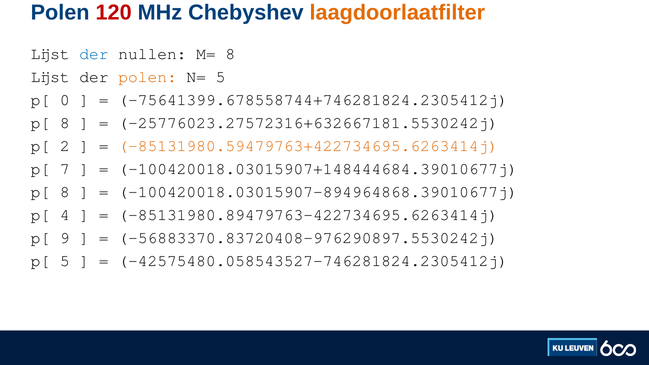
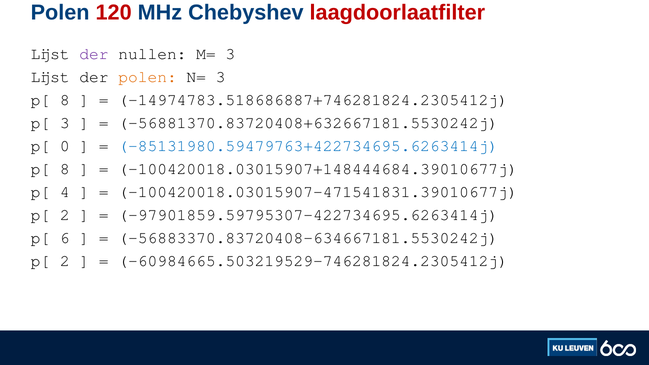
laagdoorlaatfilter colour: orange -> red (397, 12)
der colour: blue -> purple (94, 54)
M= 8: 8 -> 3 (230, 54)
N= 5: 5 -> 3 (221, 77)
0: 0 -> 8 (65, 100)
-75641399.678558744+746281824.2305412j: -75641399.678558744+746281824.2305412j -> -14974783.518686887+746281824.2305412j (313, 100)
8: 8 -> 3 (65, 123)
-25776023.27572316+632667181.5530242j: -25776023.27572316+632667181.5530242j -> -56881370.83720408+632667181.5530242j (308, 123)
2: 2 -> 0 (65, 146)
-85131980.59479763+422734695.6263414j colour: orange -> blue (308, 146)
7: 7 -> 8 (65, 169)
8: 8 -> 4 (65, 192)
-100420018.03015907-894964868.39010677j: -100420018.03015907-894964868.39010677j -> -100420018.03015907-471541831.39010677j (318, 192)
4: 4 -> 2 (65, 215)
-85131980.89479763-422734695.6263414j: -85131980.89479763-422734695.6263414j -> -97901859.59795307-422734695.6263414j (308, 215)
9: 9 -> 6 (65, 238)
-56883370.83720408-976290897.5530242j: -56883370.83720408-976290897.5530242j -> -56883370.83720408-634667181.5530242j (308, 238)
5: 5 -> 2 (65, 261)
-42575480.058543527-746281824.2305412j: -42575480.058543527-746281824.2305412j -> -60984665.503219529-746281824.2305412j (313, 261)
